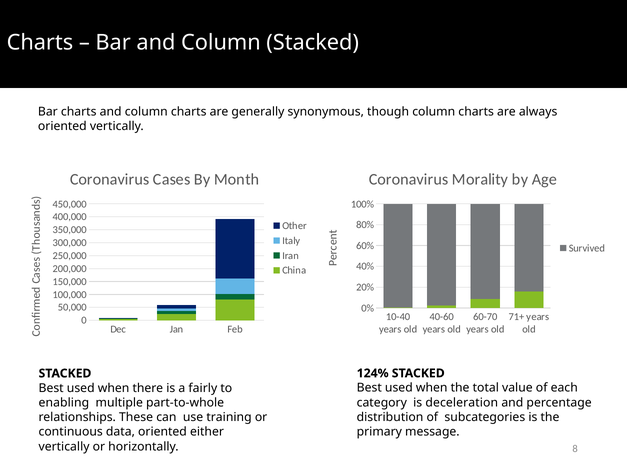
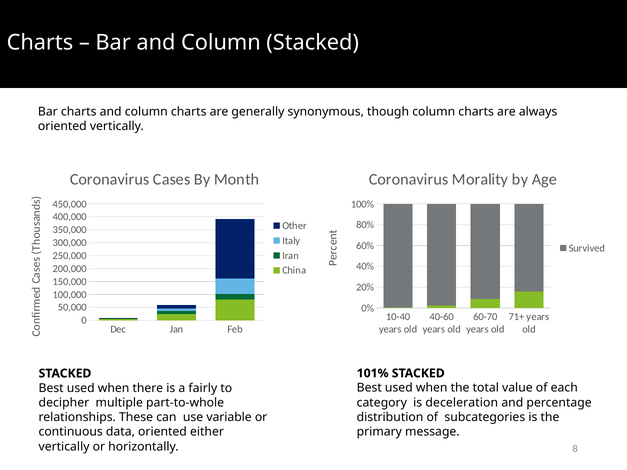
124%: 124% -> 101% (373, 373)
enabling: enabling -> decipher (64, 403)
training: training -> variable (229, 417)
